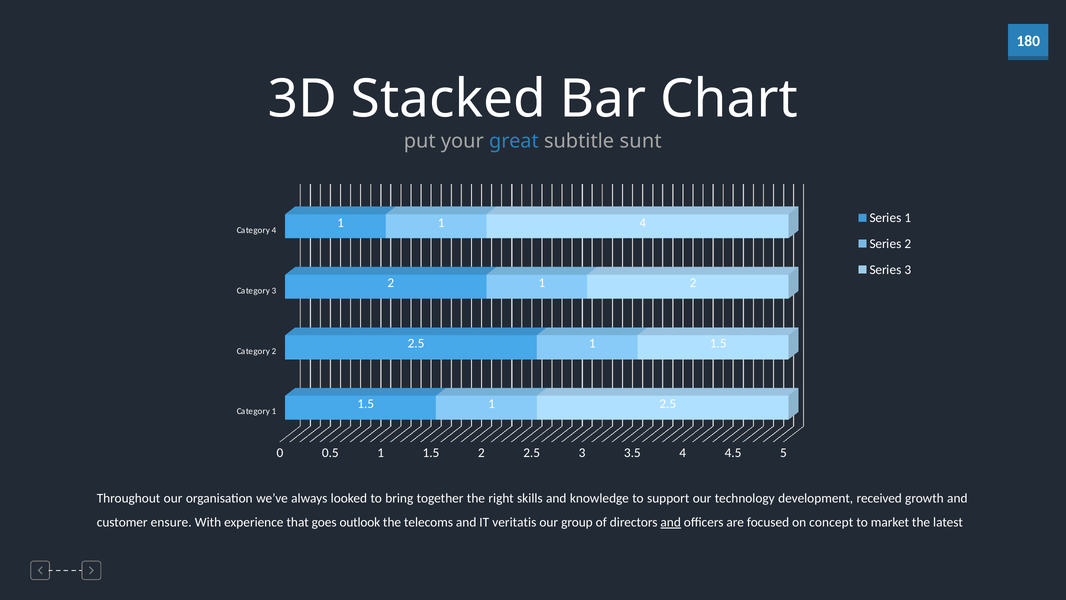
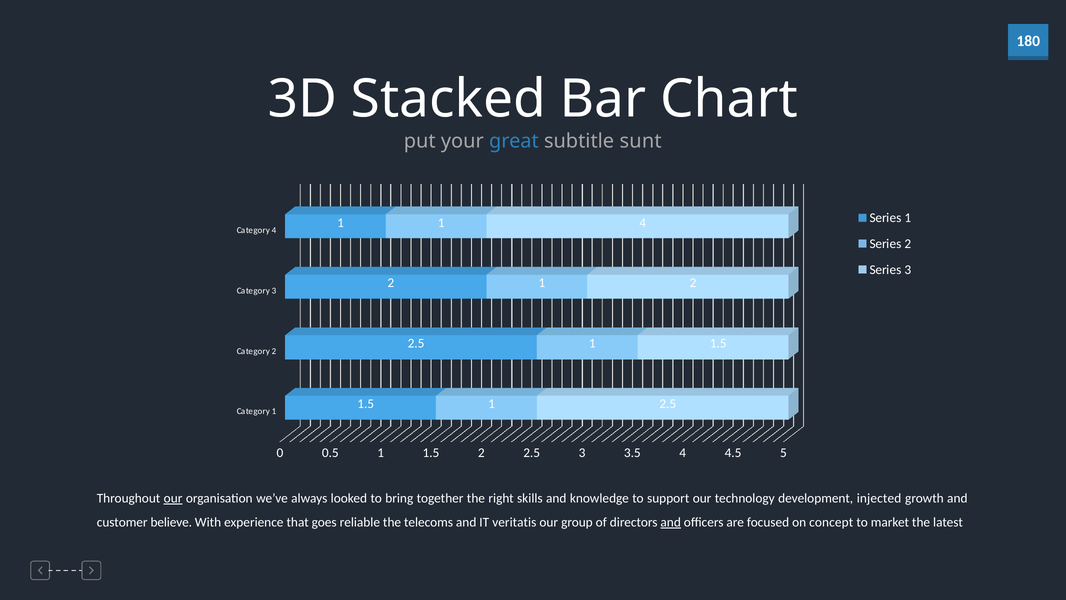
our underline: none -> present (173, 498)
received: received -> injected (879, 498)
ensure: ensure -> believe (171, 522)
outlook: outlook -> reliable (360, 522)
